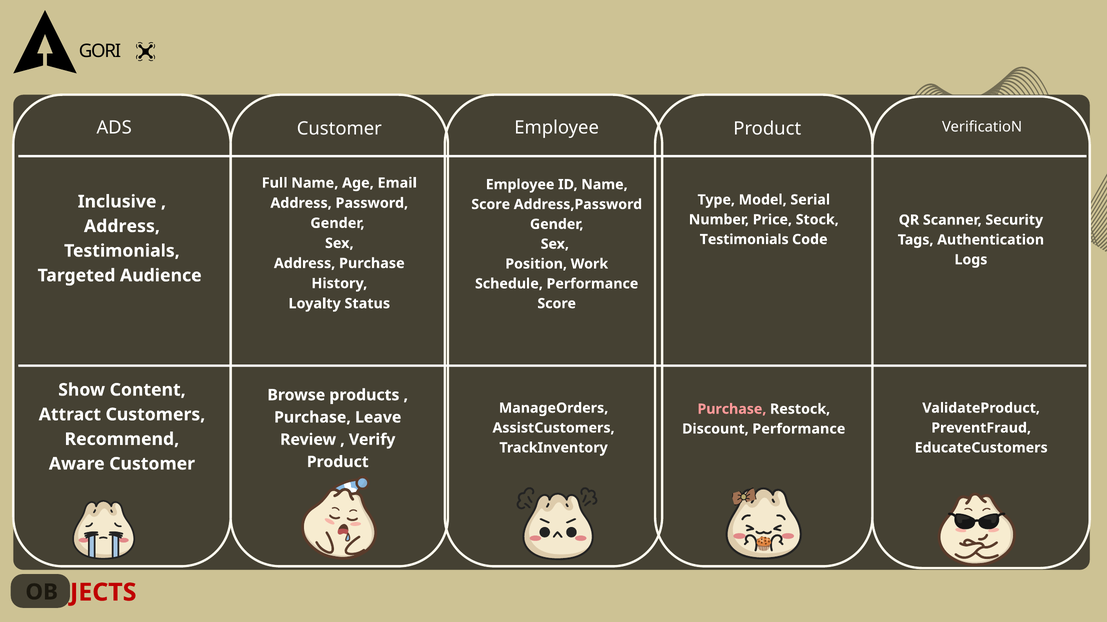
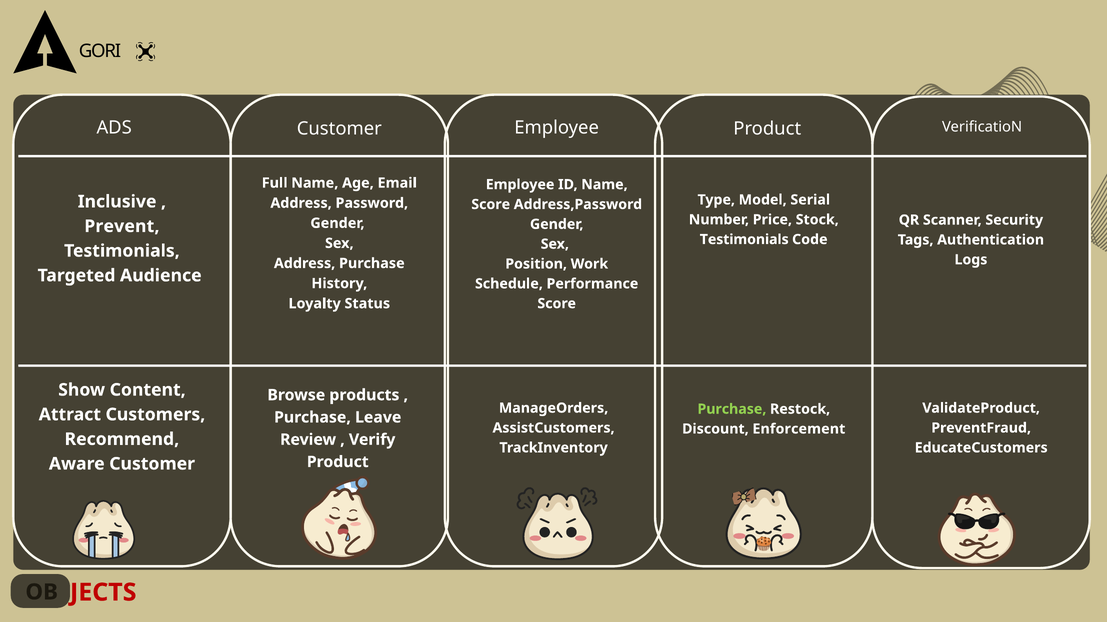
Address: Address -> Prevent (122, 227)
Purchase colour: pink -> light green (732, 410)
Discount Performance: Performance -> Enforcement (799, 429)
